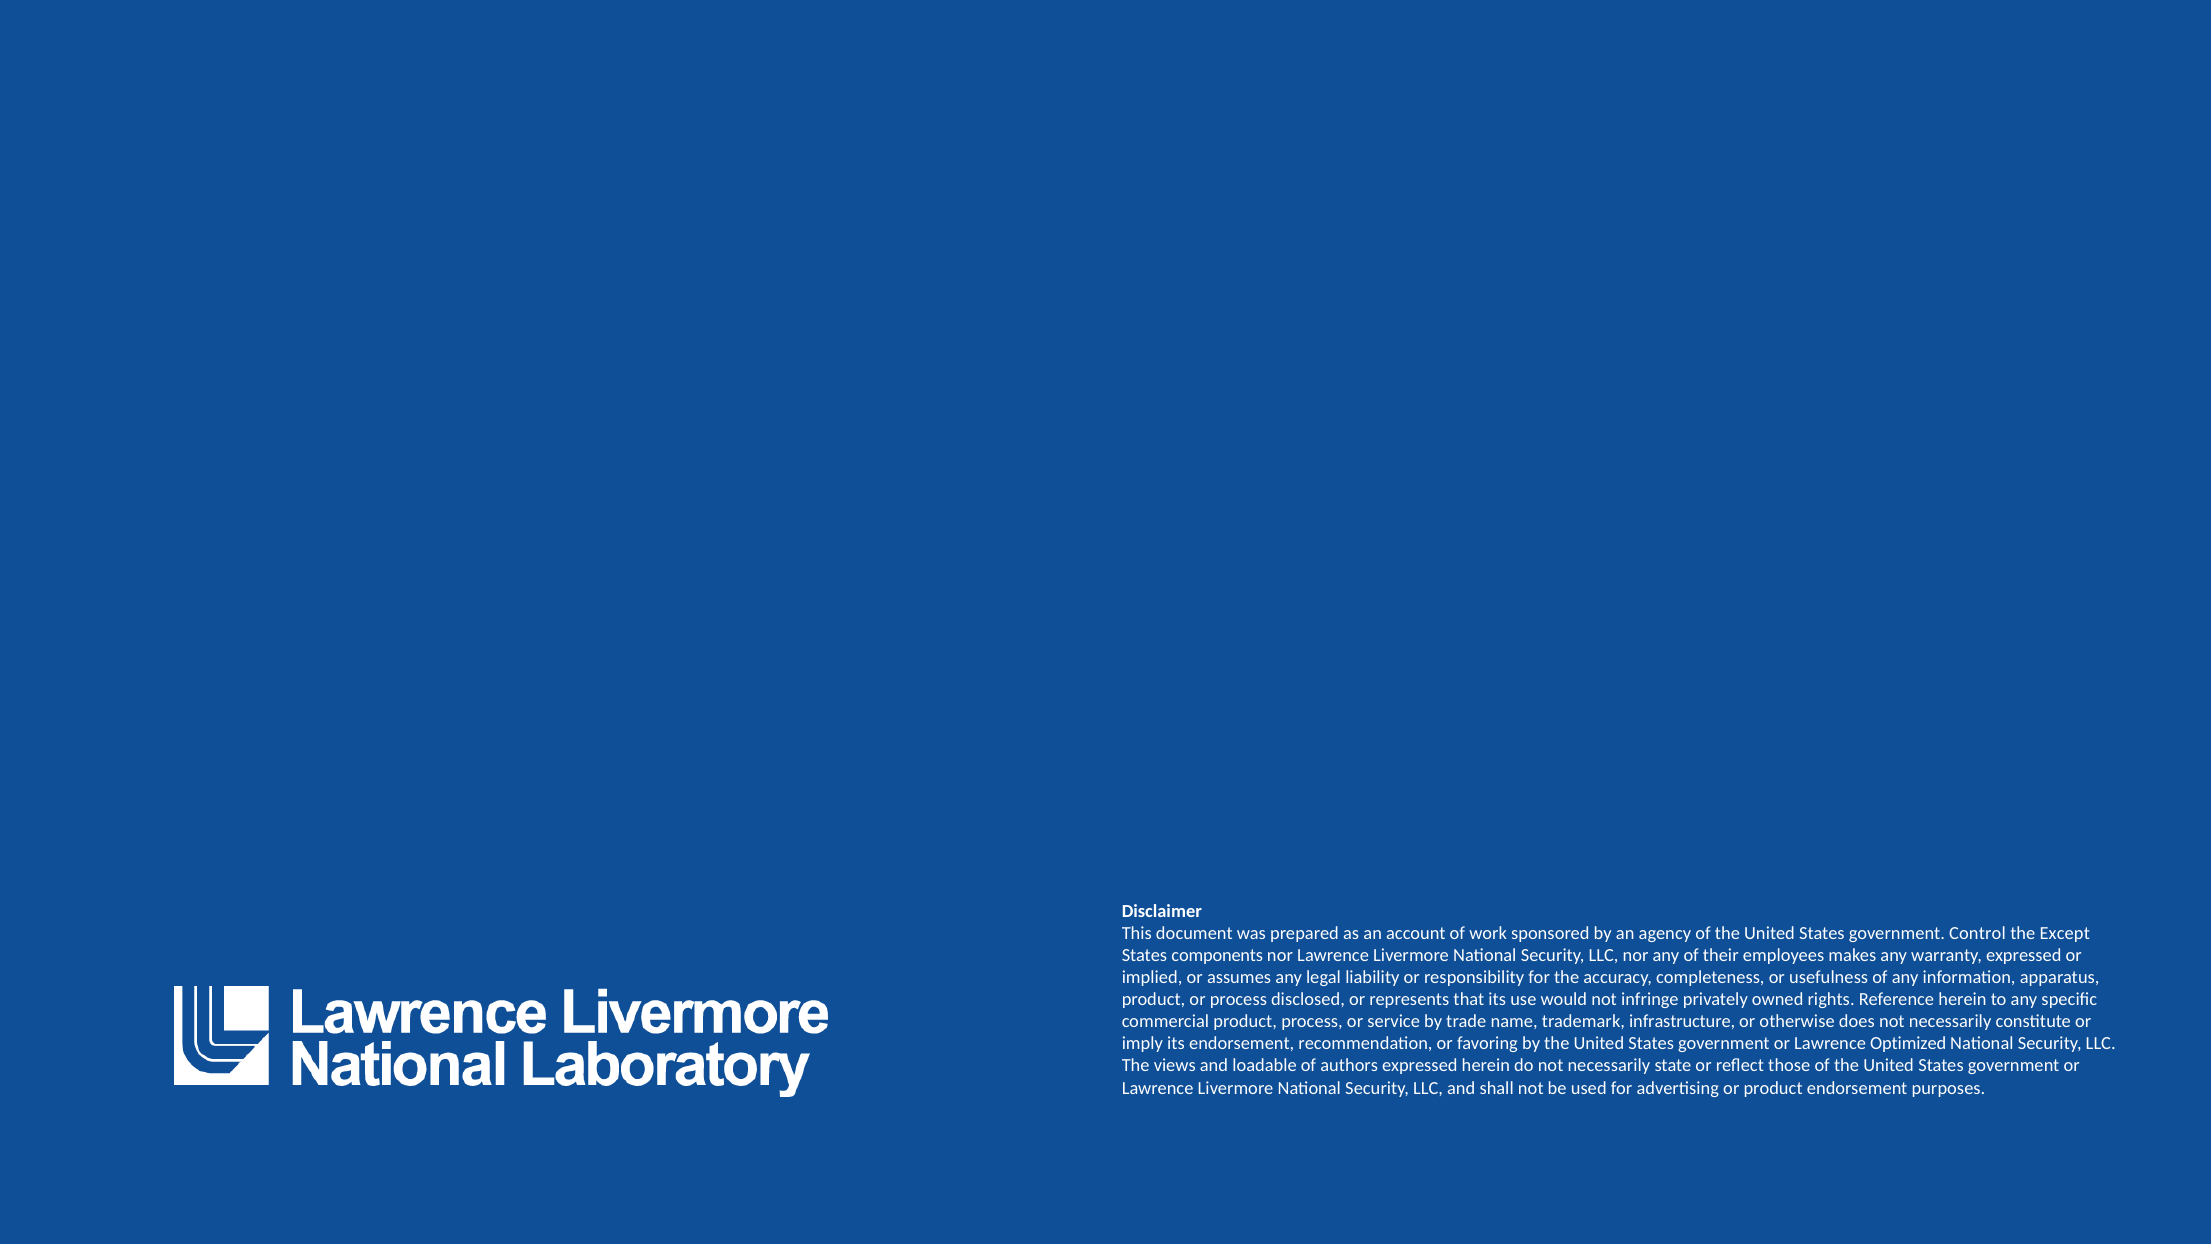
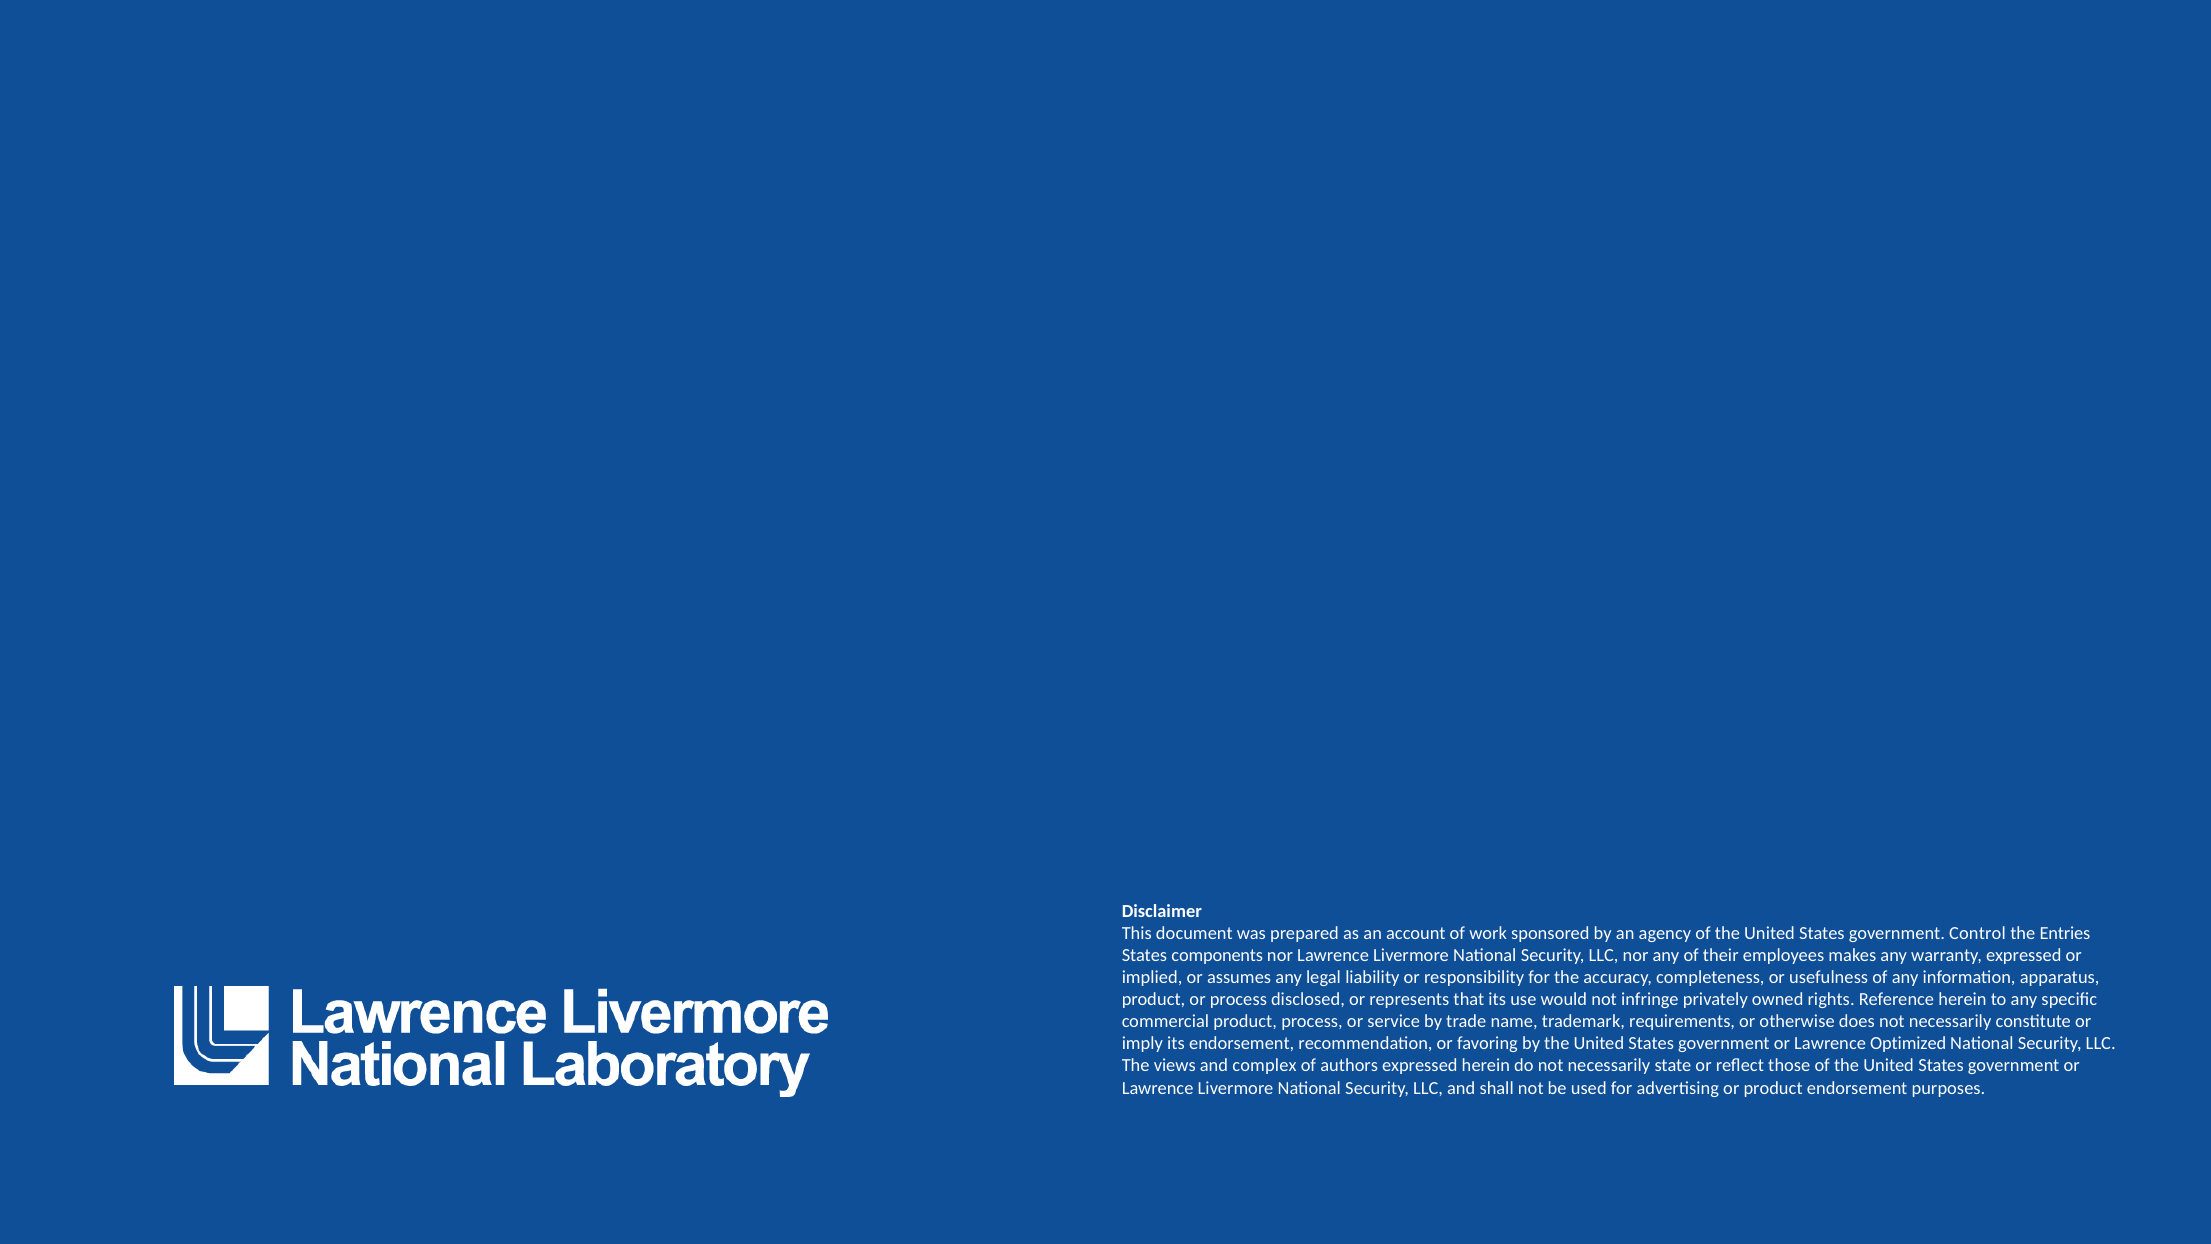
Except: Except -> Entries (2065, 933)
infrastructure: infrastructure -> requirements (1682, 1021)
loadable: loadable -> complex (1264, 1066)
